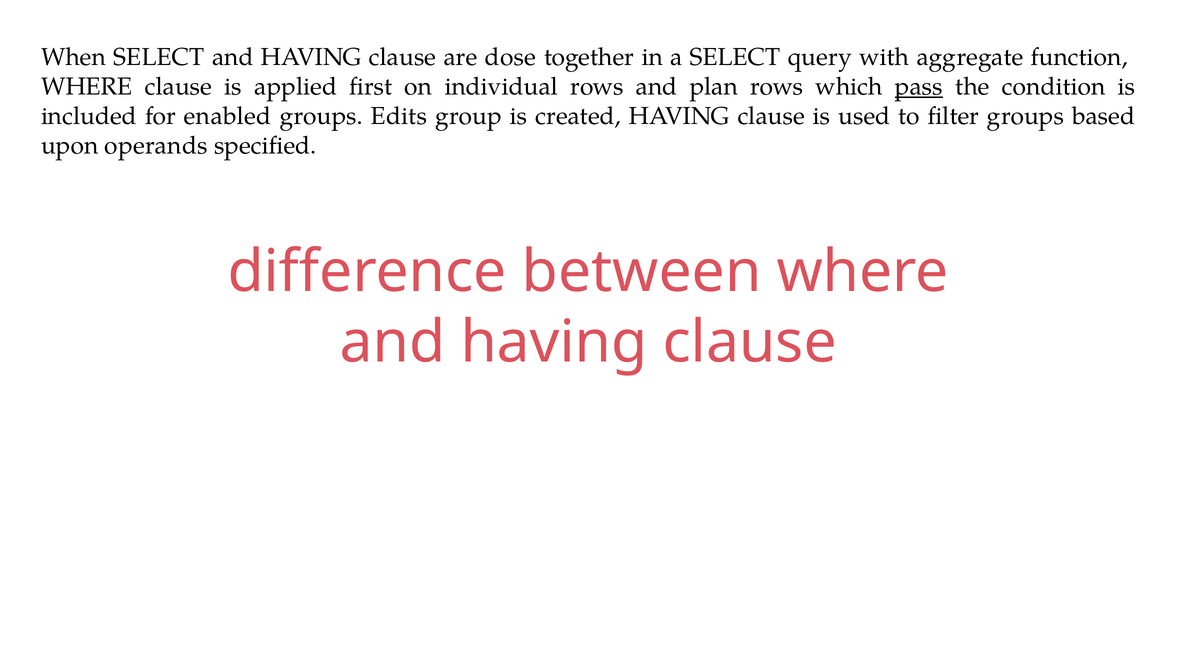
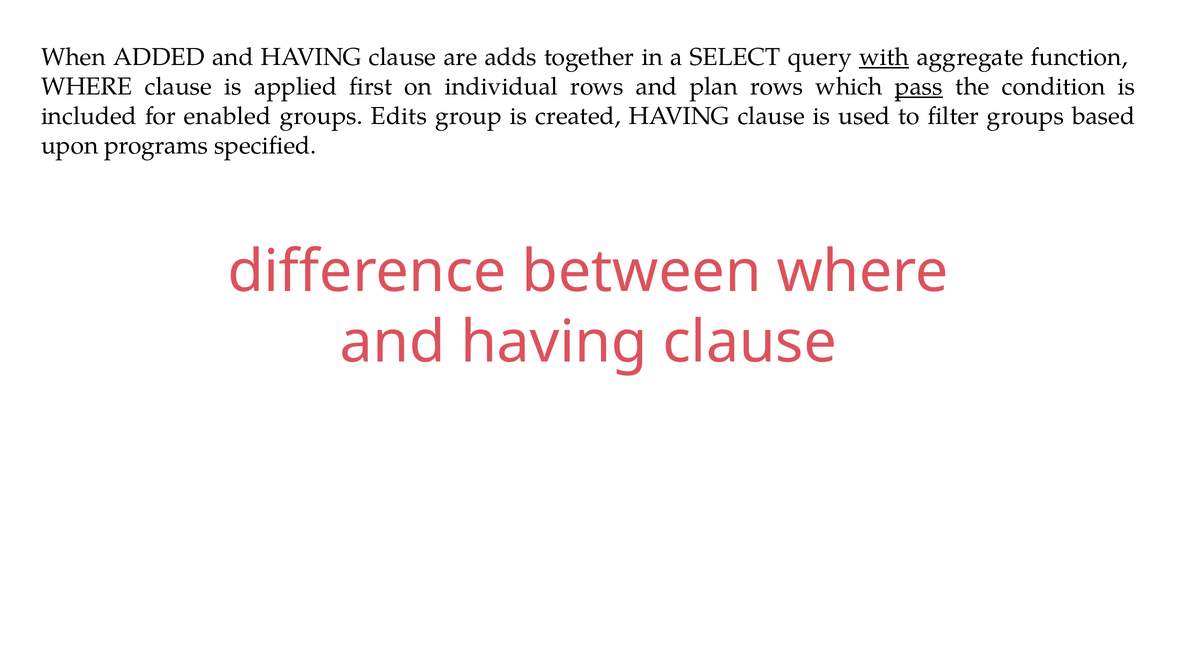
When SELECT: SELECT -> ADDED (159, 57)
dose: dose -> adds (511, 57)
with underline: none -> present (884, 57)
operands: operands -> programs (156, 145)
